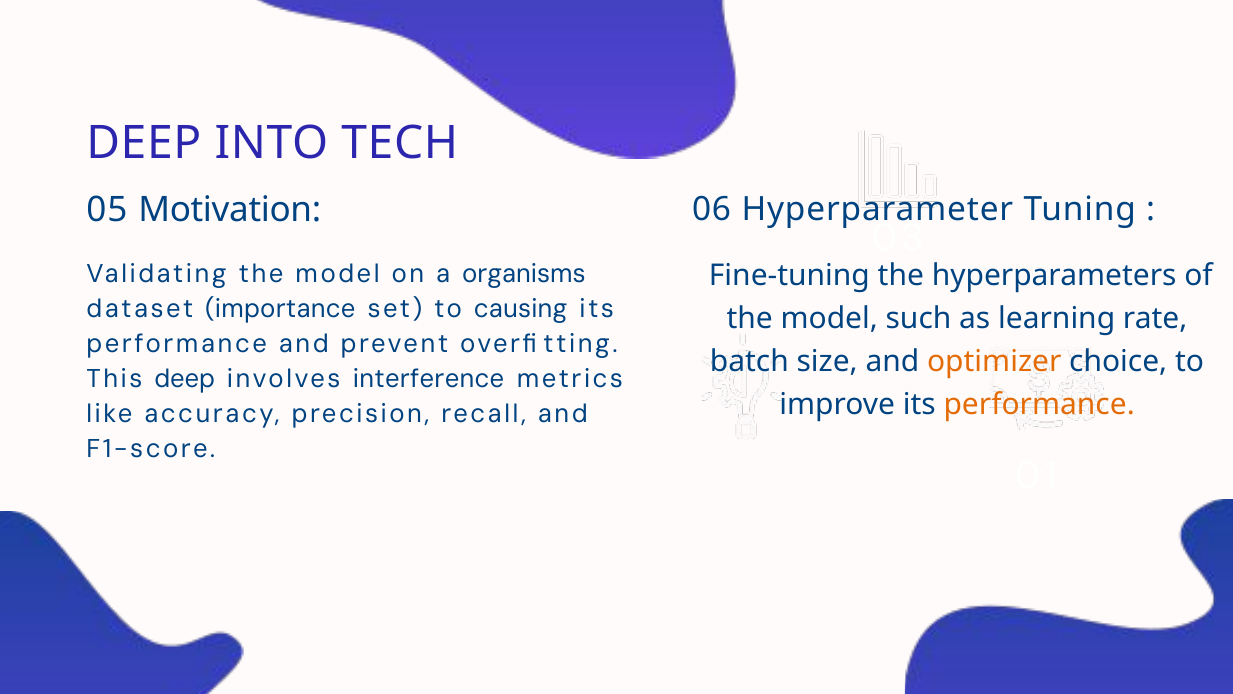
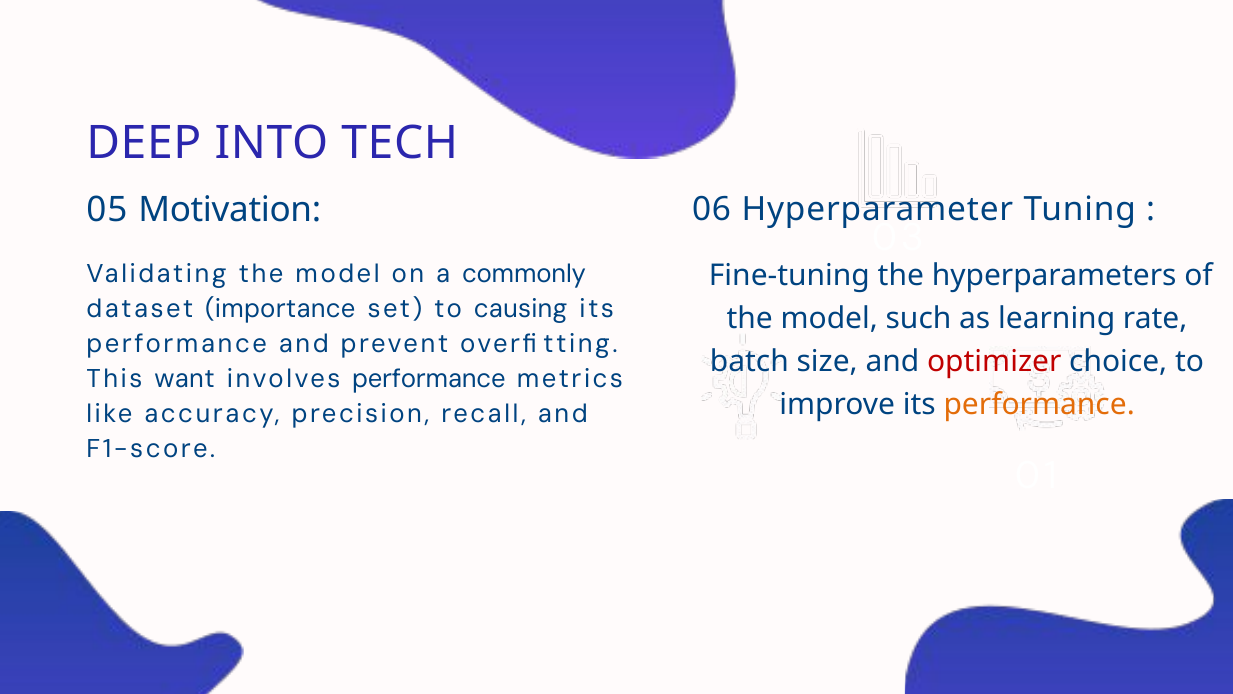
organisms: organisms -> commonly (524, 273)
optimizer colour: orange -> red (994, 361)
This deep: deep -> want (185, 379)
involves interference: interference -> performance (429, 379)
